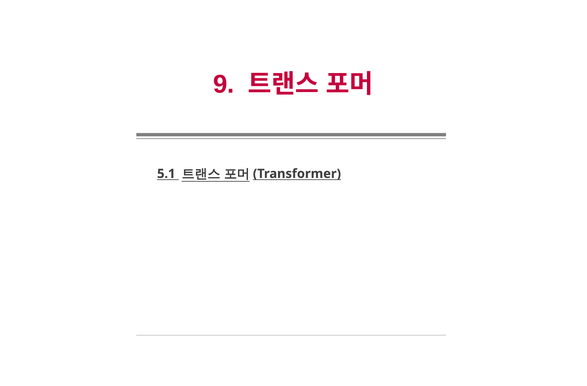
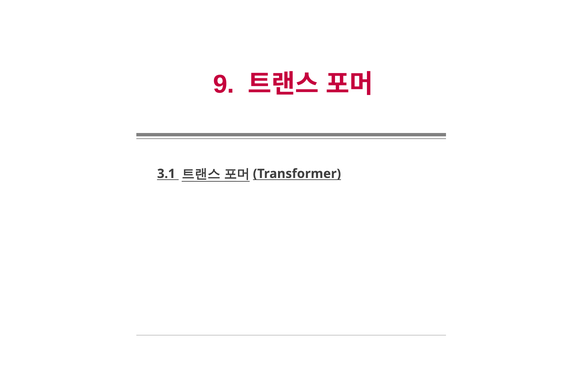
5.1: 5.1 -> 3.1 (166, 174)
